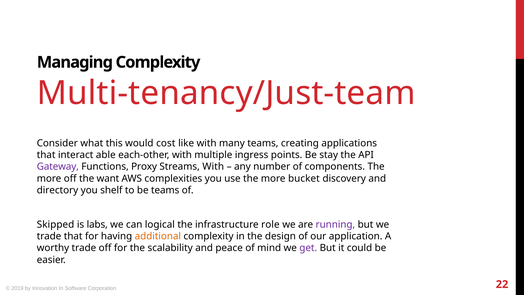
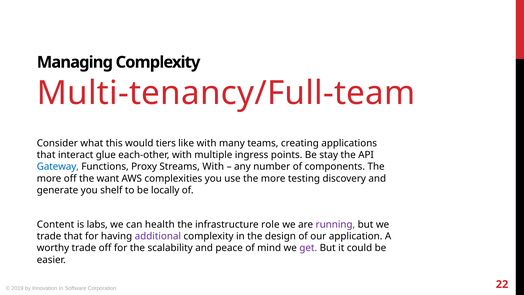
Multi-tenancy/Just-team: Multi-tenancy/Just-team -> Multi-tenancy/Full-team (226, 93)
cost: cost -> tiers (166, 143)
able: able -> glue (106, 155)
Gateway colour: purple -> blue (58, 167)
bucket: bucket -> testing (304, 178)
directory: directory -> generate (58, 190)
be teams: teams -> locally (165, 190)
Skipped: Skipped -> Content (56, 224)
logical: logical -> health (160, 224)
additional colour: orange -> purple (158, 236)
